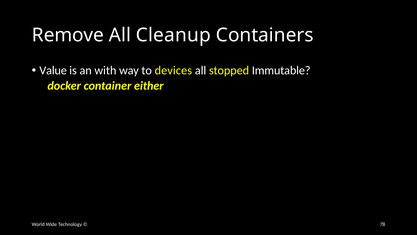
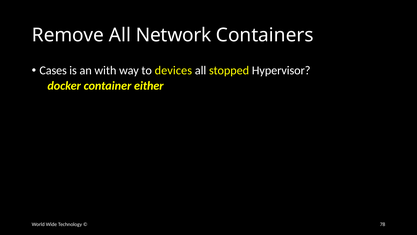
Cleanup: Cleanup -> Network (174, 35)
Value: Value -> Cases (53, 70)
Immutable: Immutable -> Hypervisor (281, 70)
